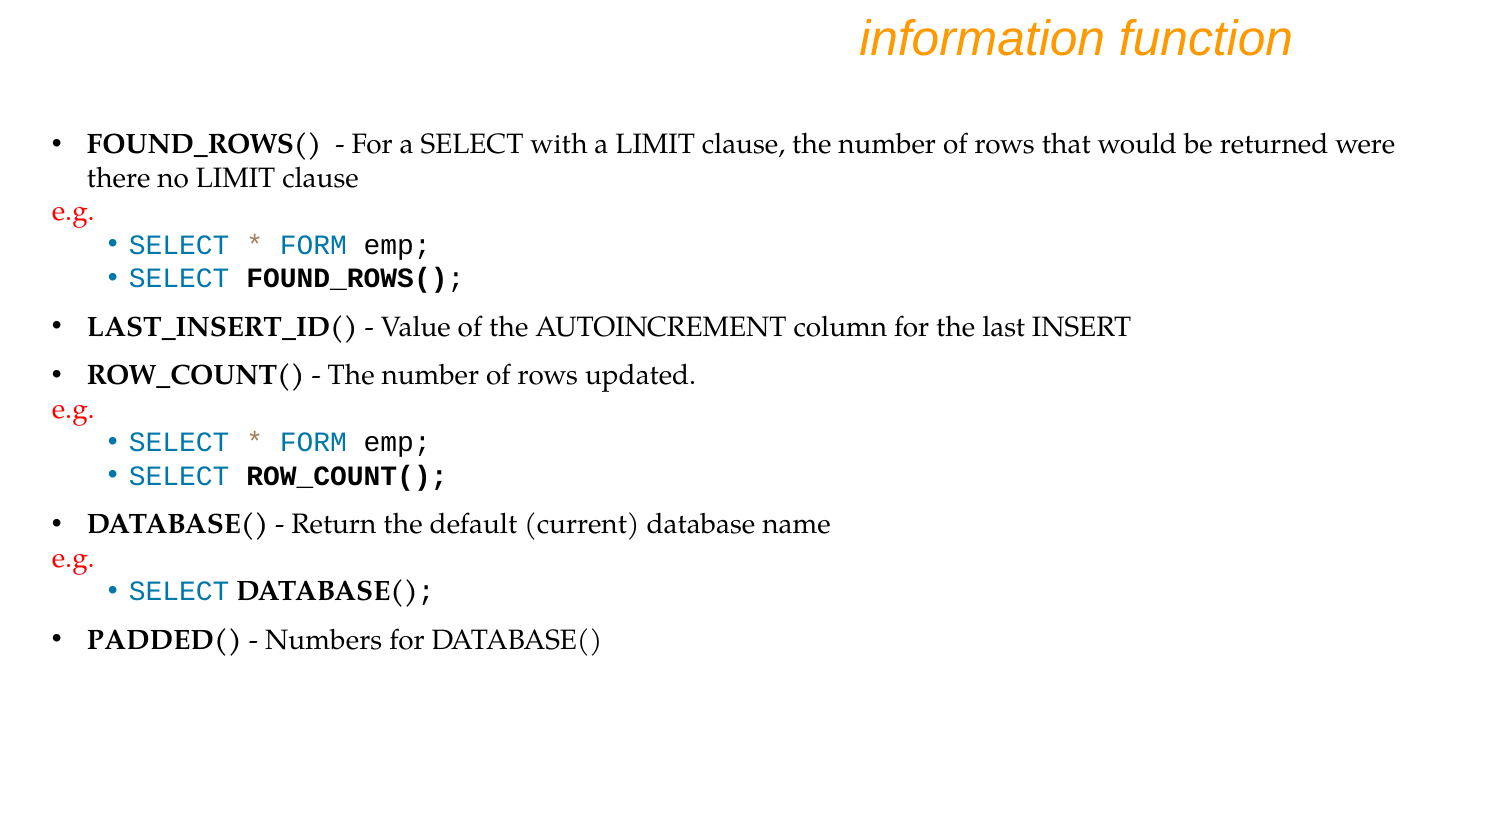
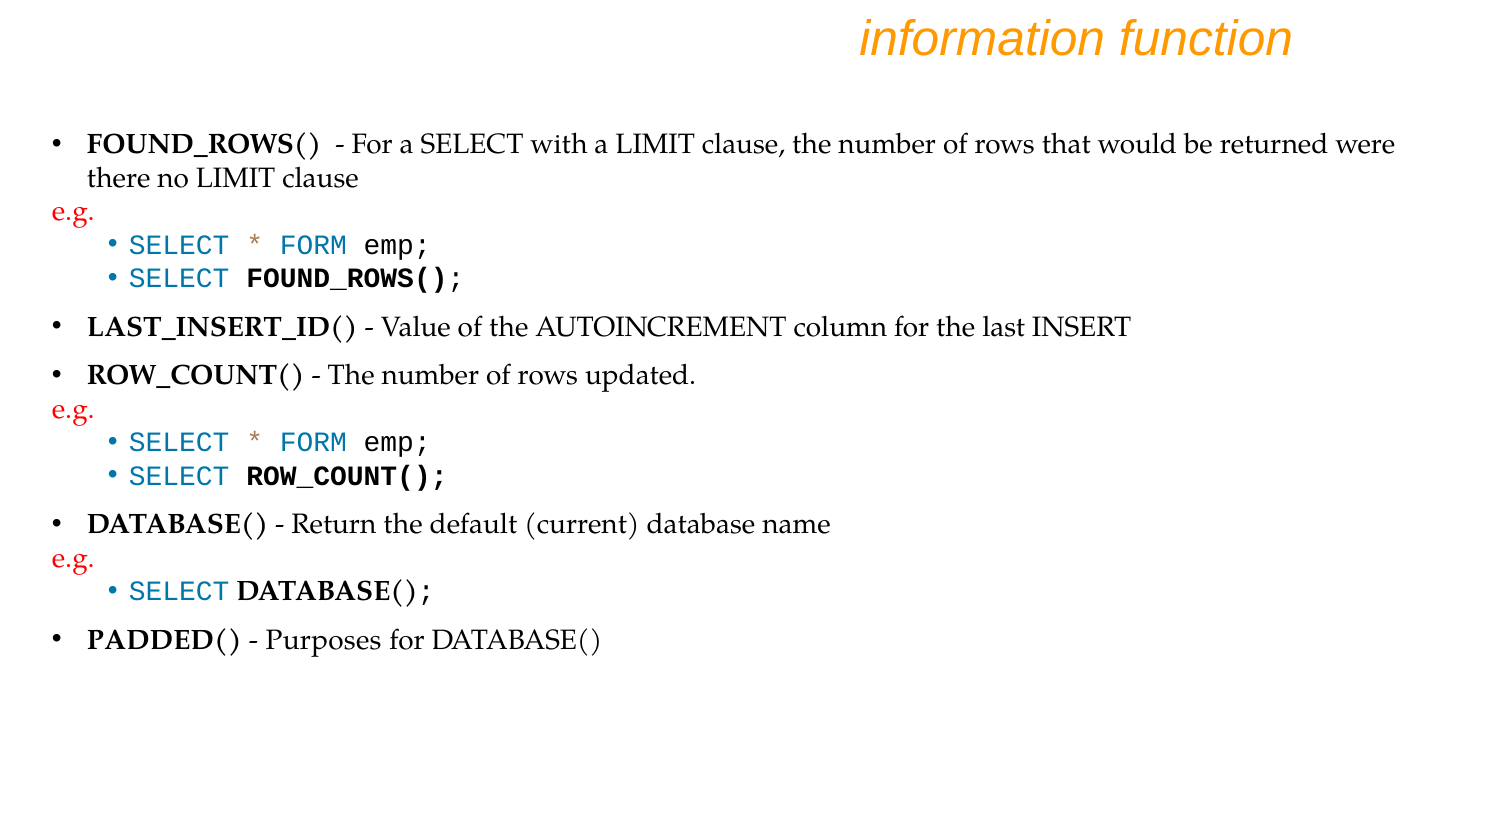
Numbers: Numbers -> Purposes (324, 640)
